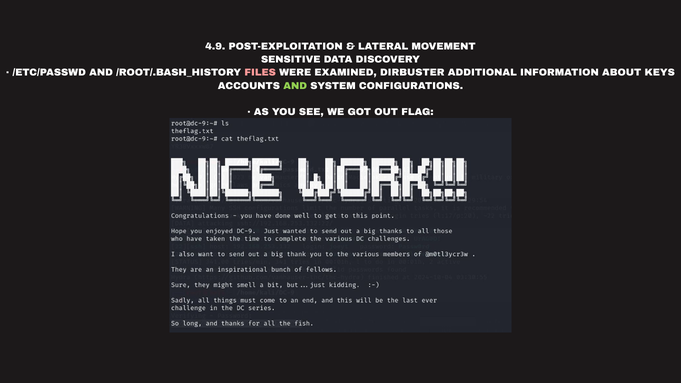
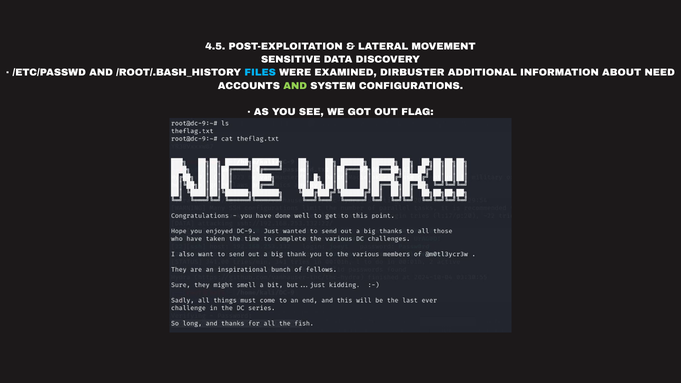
4.9: 4.9 -> 4.5 (215, 46)
FILES colour: pink -> light blue (260, 73)
KEYS: KEYS -> NEED (660, 73)
